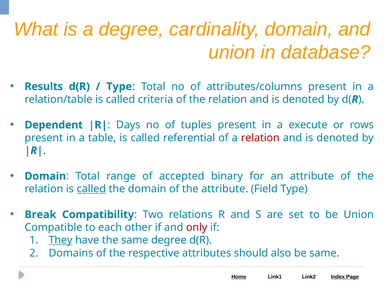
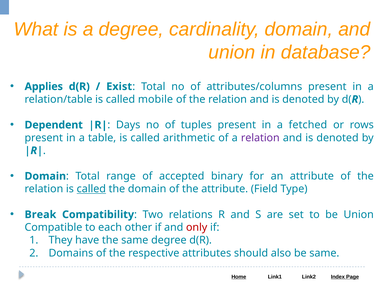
Results: Results -> Applies (44, 87)
Type: Type -> Exist (119, 87)
criteria: criteria -> mobile (155, 99)
execute: execute -> fetched (308, 125)
referential: referential -> arithmetic (189, 138)
relation colour: red -> purple (260, 138)
They underline: present -> none (60, 240)
